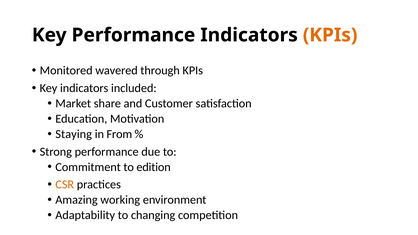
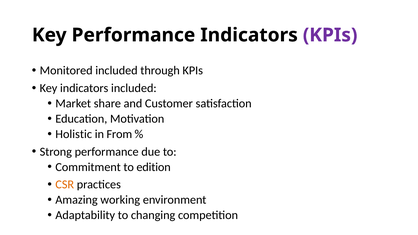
KPIs colour: orange -> purple (330, 35)
Monitored wavered: wavered -> included (116, 71)
Staying: Staying -> Holistic (74, 134)
